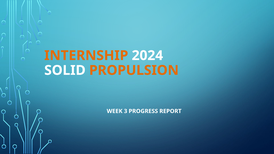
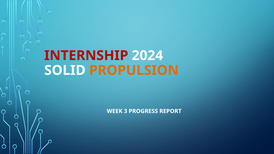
INTERNSHIP colour: orange -> red (86, 56)
